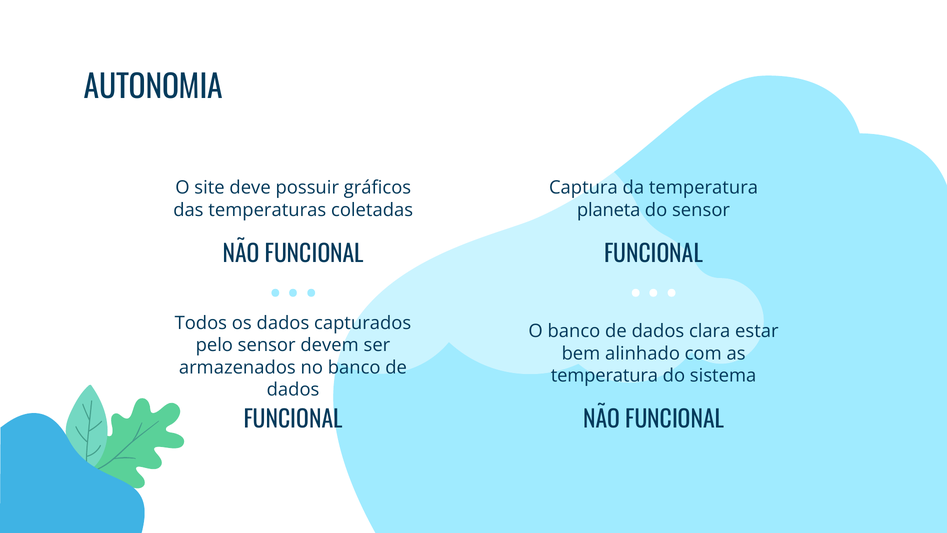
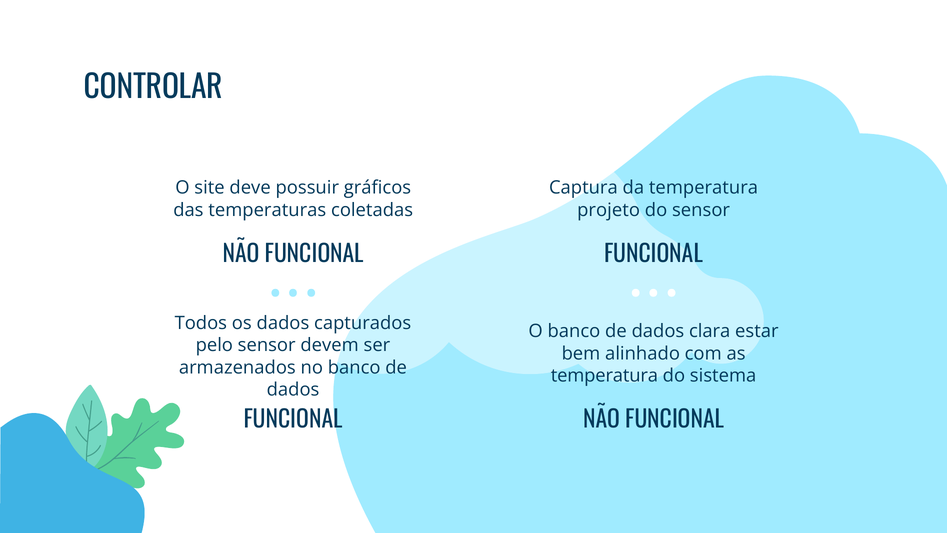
AUTONOMIA: AUTONOMIA -> CONTROLAR (153, 88)
planeta: planeta -> projeto (609, 210)
